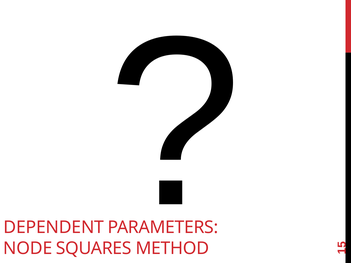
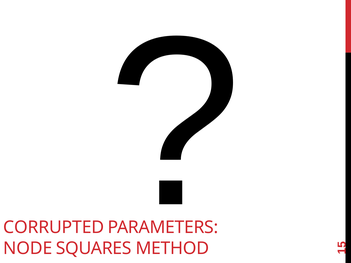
DEPENDENT: DEPENDENT -> CORRUPTED (54, 228)
